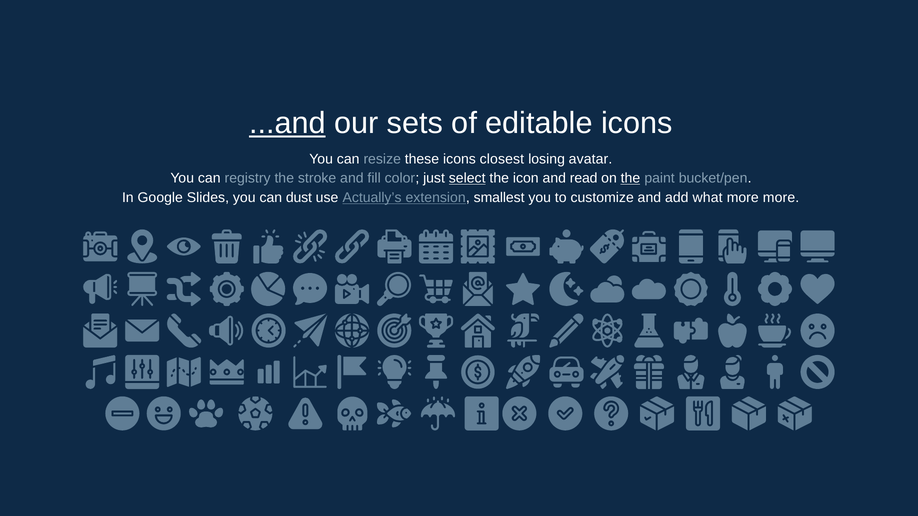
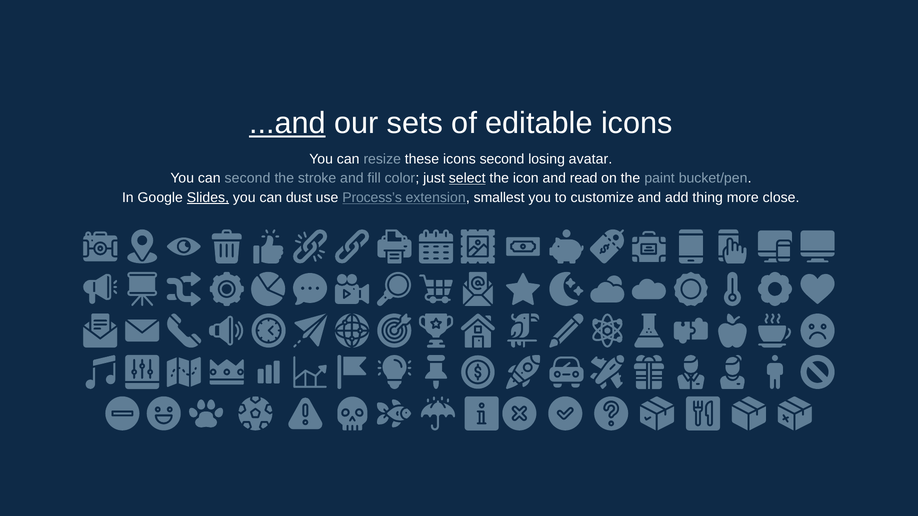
icons closest: closest -> second (502, 159)
can registry: registry -> second (248, 178)
the underline: present -> none (630, 178)
Slides underline: none -> present (208, 198)
Actually’s: Actually’s -> Process’s (372, 198)
what: what -> thing (708, 198)
more more: more -> close (781, 198)
